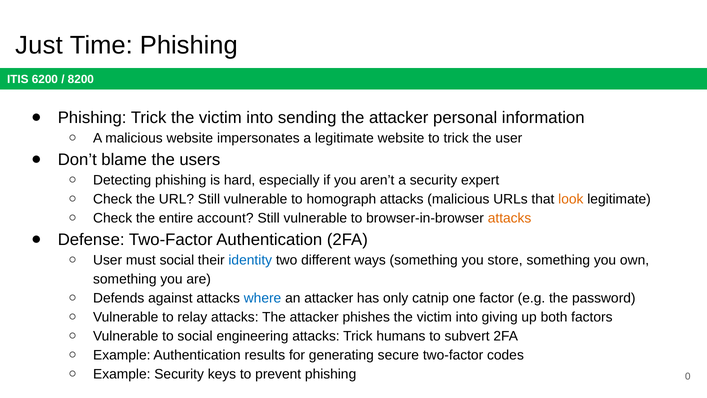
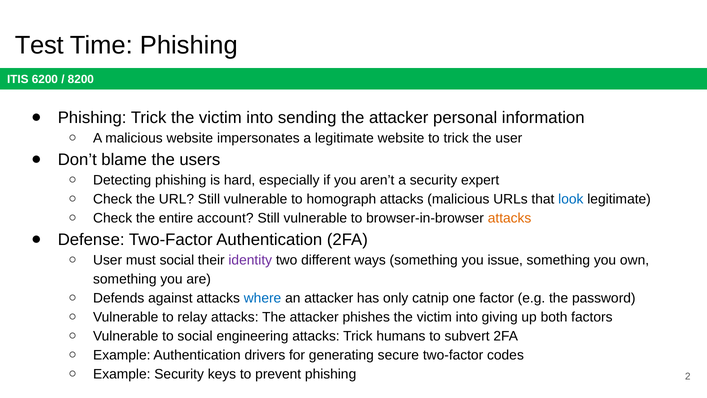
Just: Just -> Test (39, 45)
look colour: orange -> blue (571, 199)
identity colour: blue -> purple (250, 260)
store: store -> issue (505, 260)
results: results -> drivers (265, 355)
0: 0 -> 2 (688, 376)
